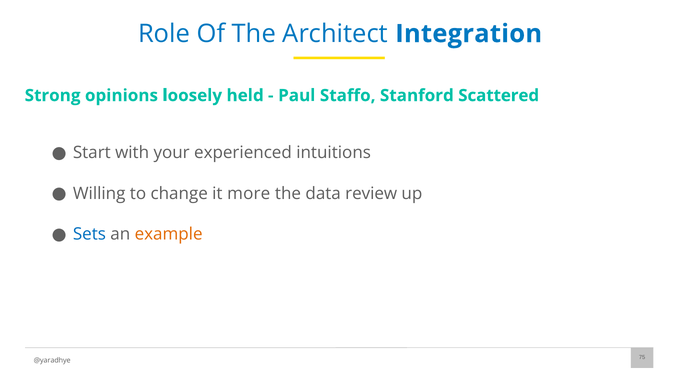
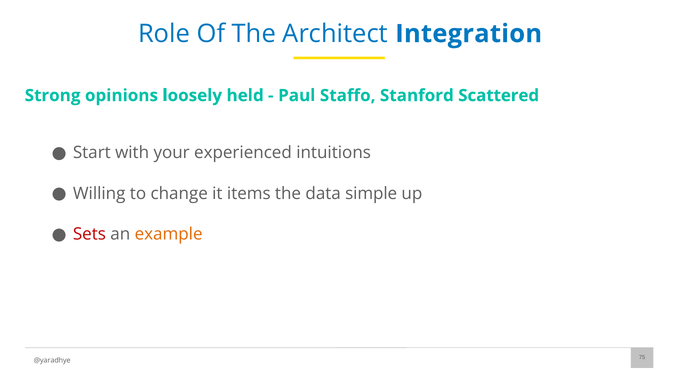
more: more -> items (249, 193)
review: review -> simple (371, 193)
Sets colour: blue -> red (89, 234)
